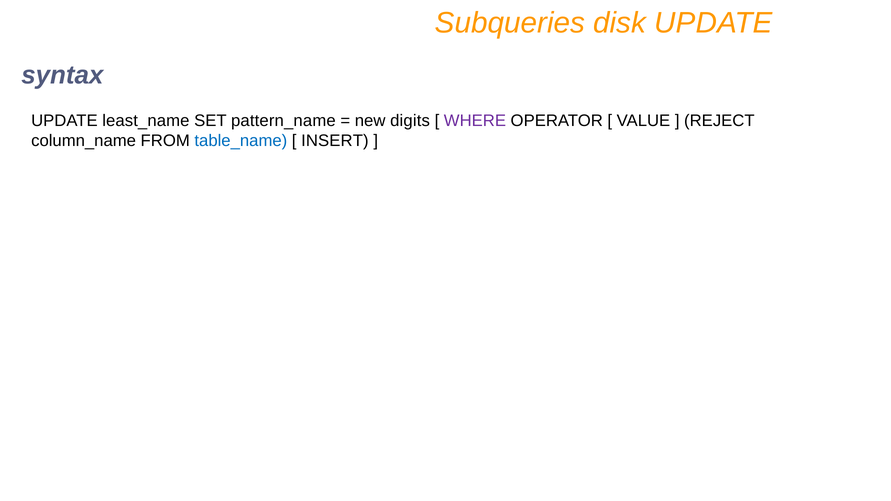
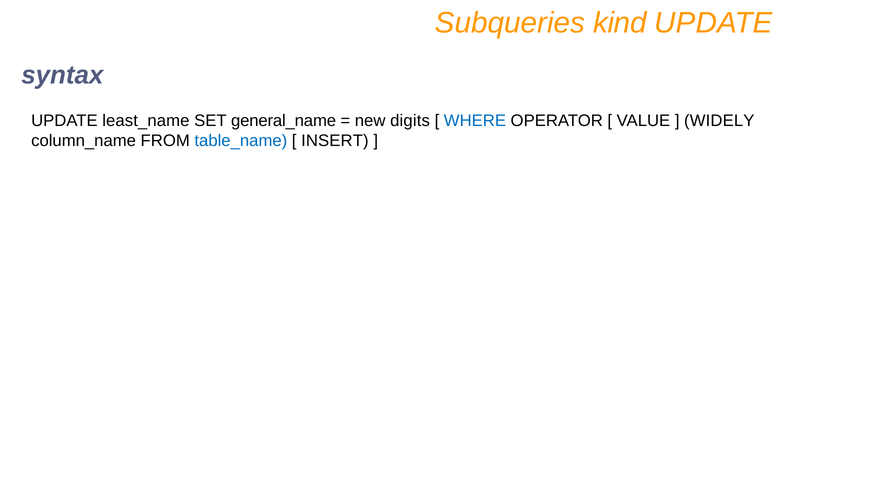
disk: disk -> kind (620, 23)
pattern_name: pattern_name -> general_name (284, 121)
WHERE colour: purple -> blue (475, 121)
REJECT: REJECT -> WIDELY (719, 121)
